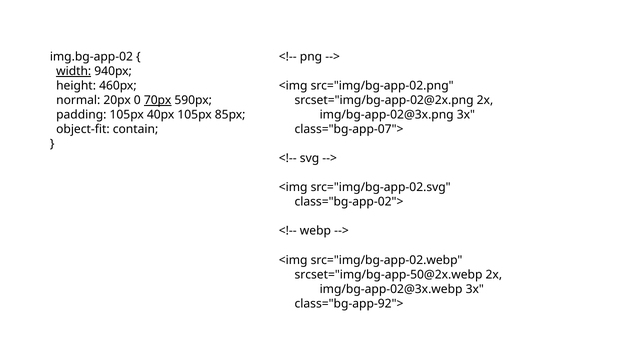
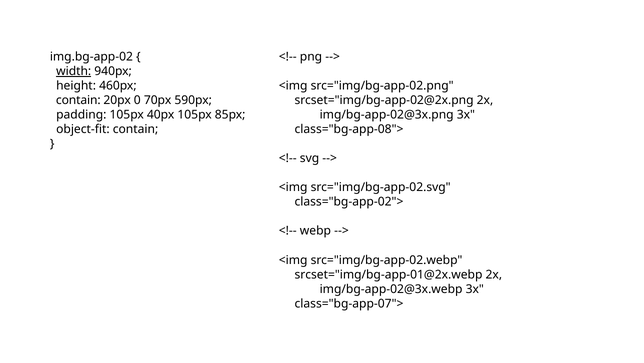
normal: normal -> contain (78, 100)
70px underline: present -> none (158, 100)
class="bg-app-07">: class="bg-app-07"> -> class="bg-app-08"> (349, 129)
srcset="img/bg-app-50@2x.webp: srcset="img/bg-app-50@2x.webp -> srcset="img/bg-app-01@2x.webp (389, 274)
class="bg-app-92">: class="bg-app-92"> -> class="bg-app-07"> (349, 303)
